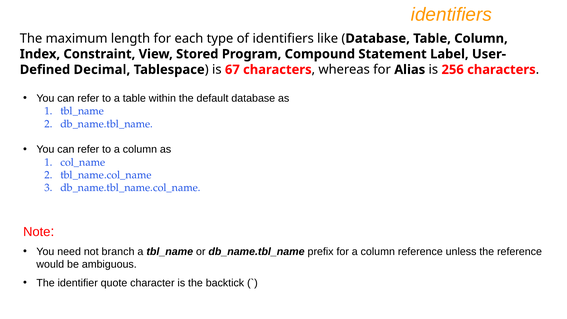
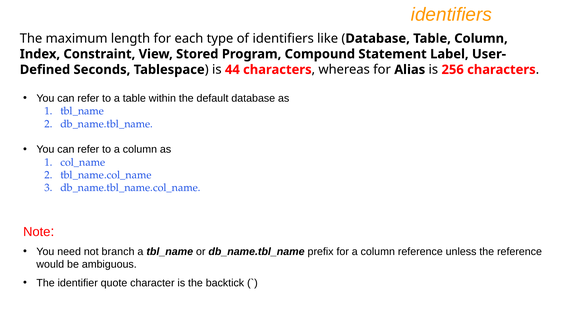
Decimal: Decimal -> Seconds (102, 70)
67: 67 -> 44 (232, 70)
